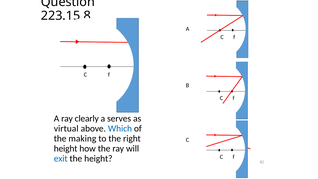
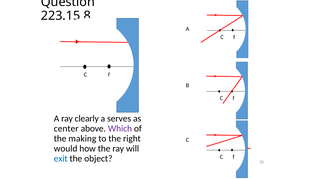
virtual: virtual -> center (66, 128)
Which colour: blue -> purple (120, 128)
height: height -> would (66, 148)
the height: height -> object (98, 158)
